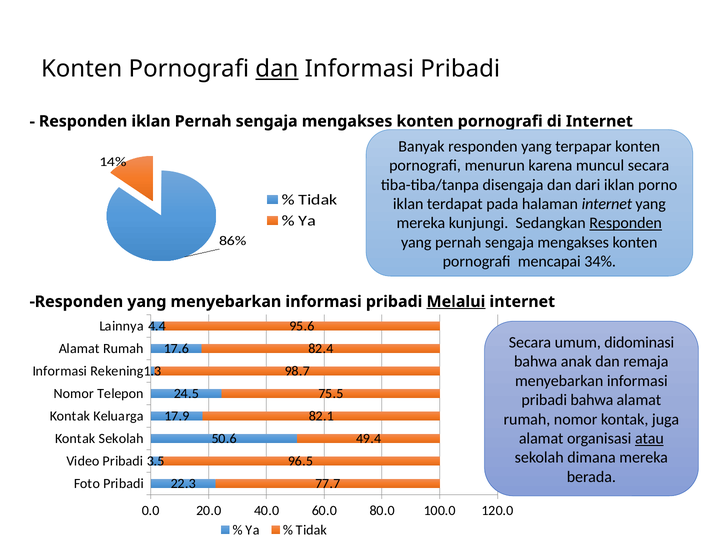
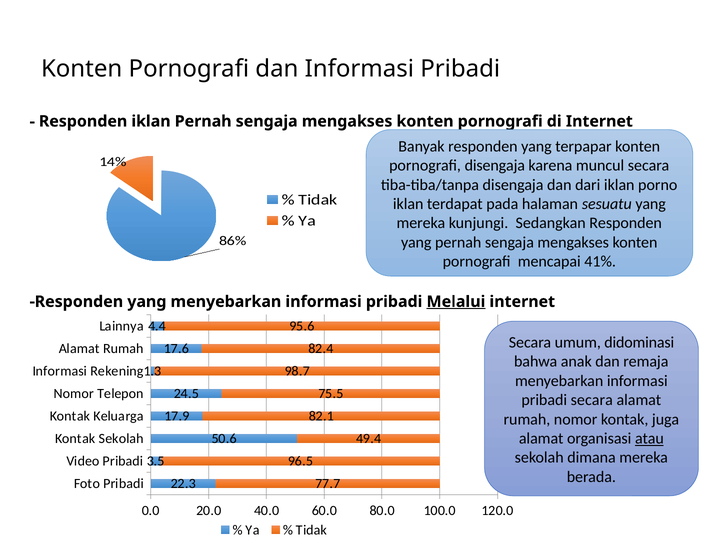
dan underline: present -> none (277, 69)
pornografi menurun: menurun -> disengaja (495, 165)
halaman internet: internet -> sesuatu (607, 204)
Responden underline: present -> none (626, 223)
34%: 34% -> 41% (600, 262)
pribadi bahwa: bahwa -> secara (592, 400)
